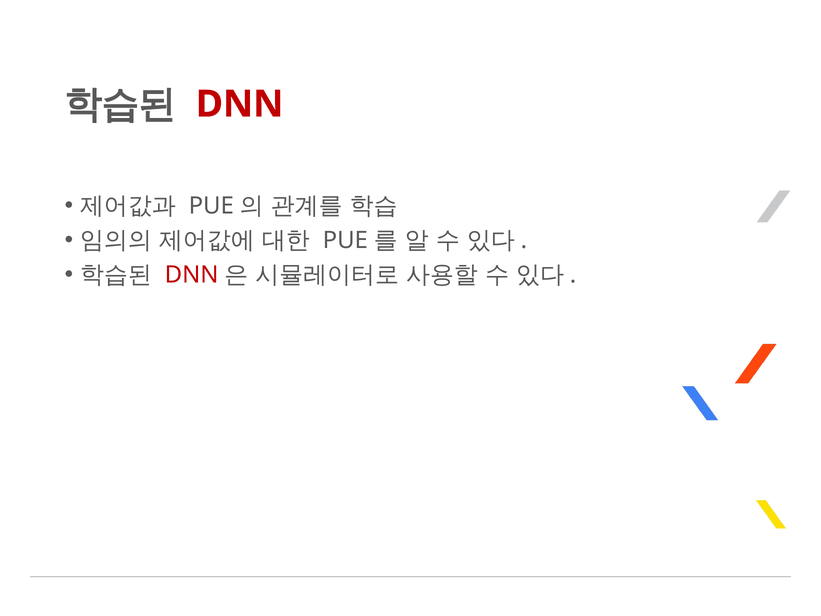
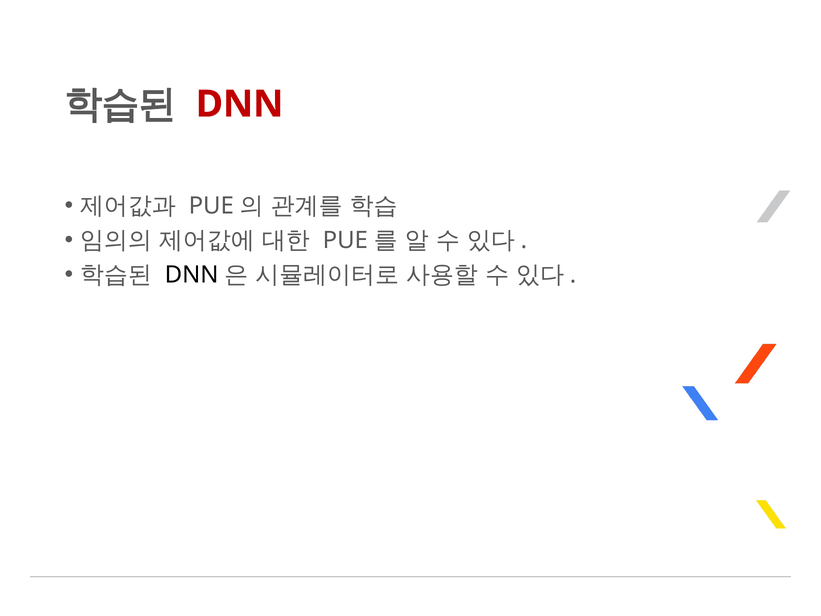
DNN colour: red -> black (192, 275)
